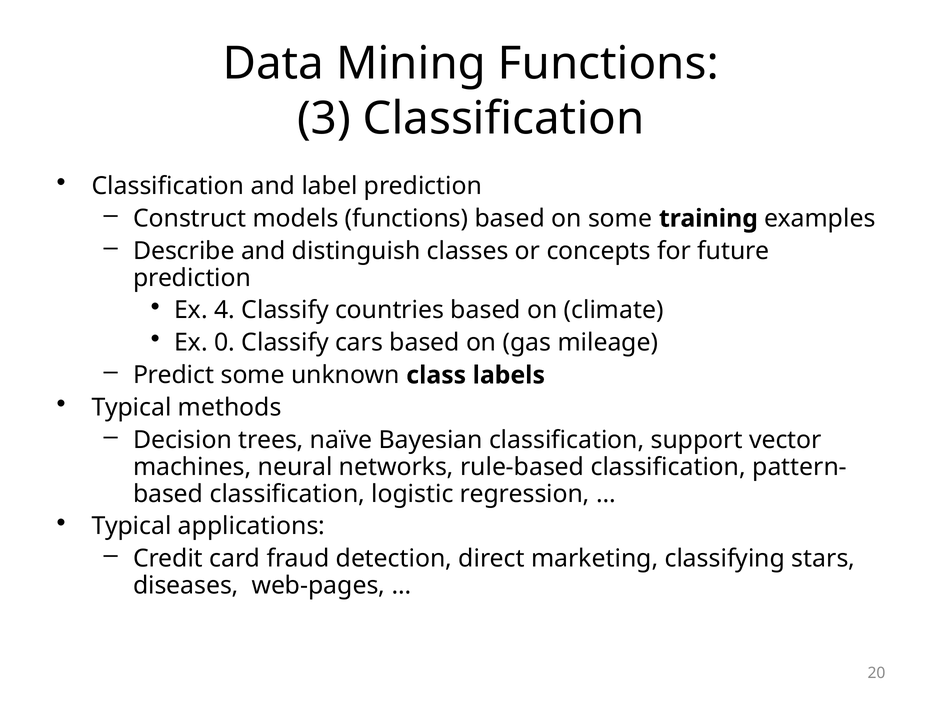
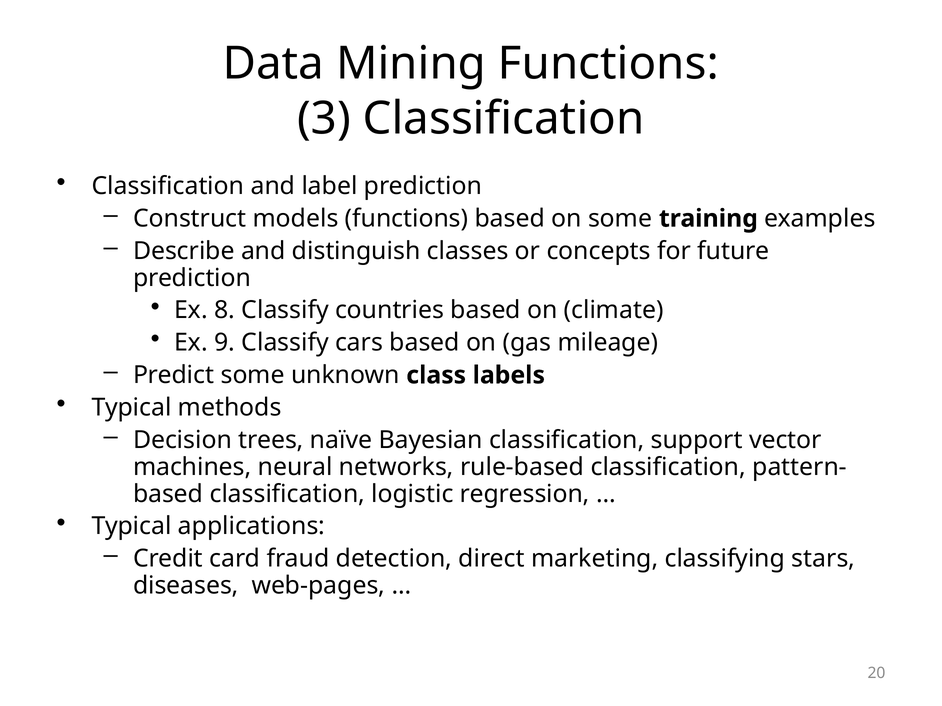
4: 4 -> 8 (225, 311)
0: 0 -> 9 (225, 343)
